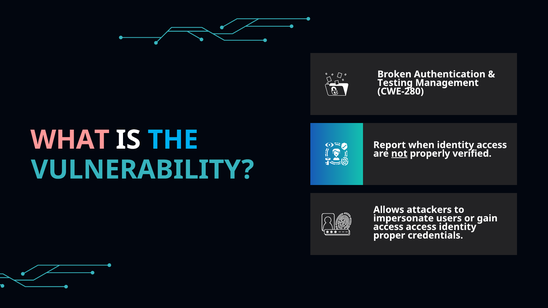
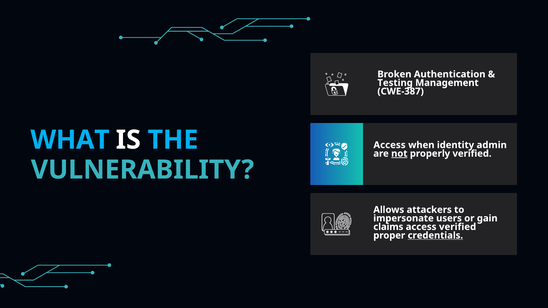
CWE-280: CWE-280 -> CWE-387 (401, 91)
WHAT colour: pink -> light blue (70, 140)
Report: Report -> Access (390, 145)
identity access: access -> admin (492, 145)
access: access -> claims (388, 227)
access identity: identity -> verified (458, 227)
credentials underline: none -> present (435, 236)
